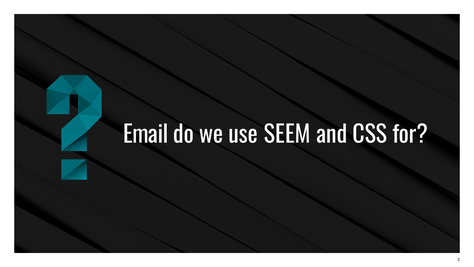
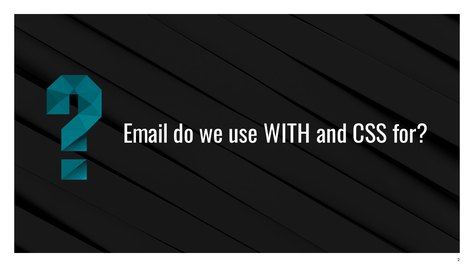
SEEM: SEEM -> WITH (287, 135)
